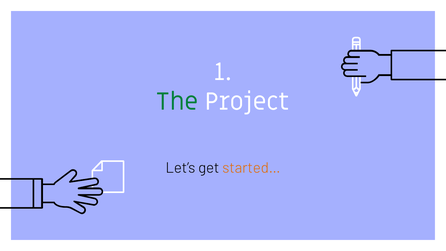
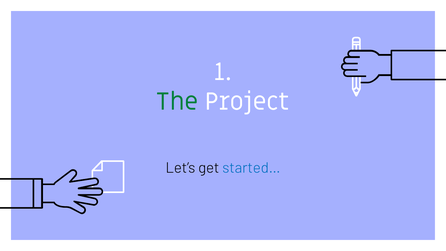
started… colour: orange -> blue (251, 168)
